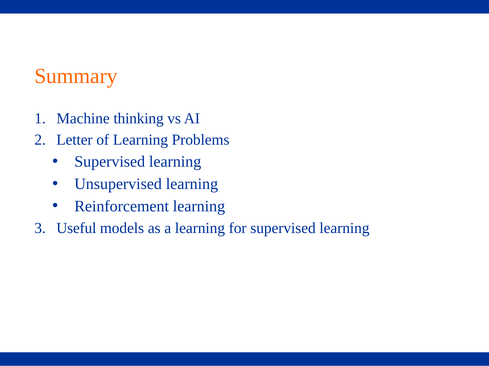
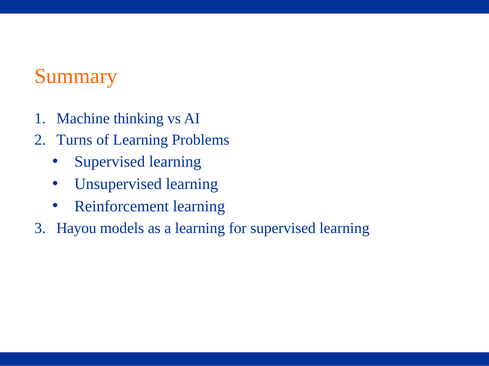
Letter: Letter -> Turns (74, 140)
Useful: Useful -> Hayou (76, 228)
